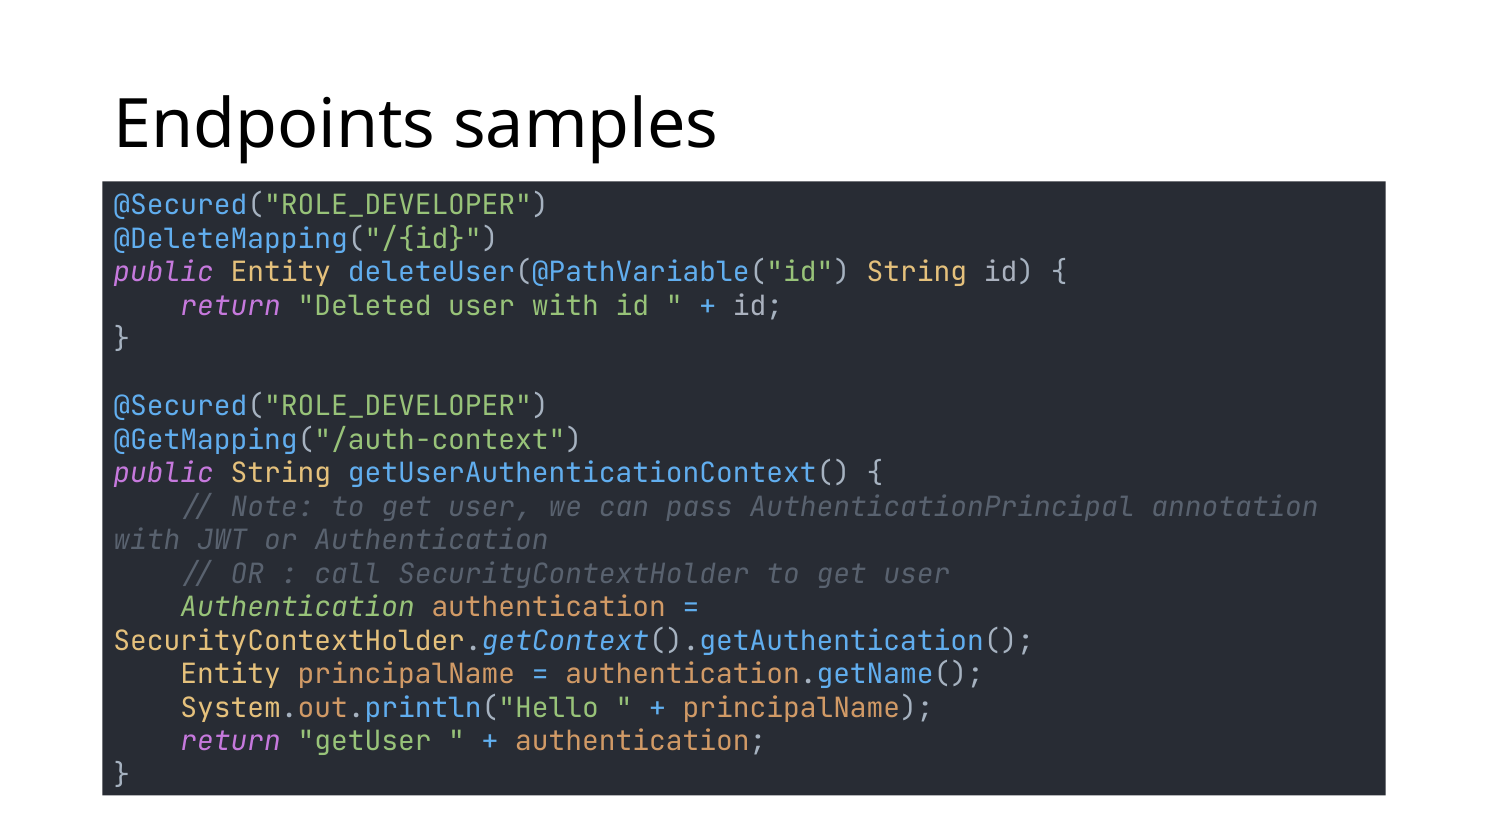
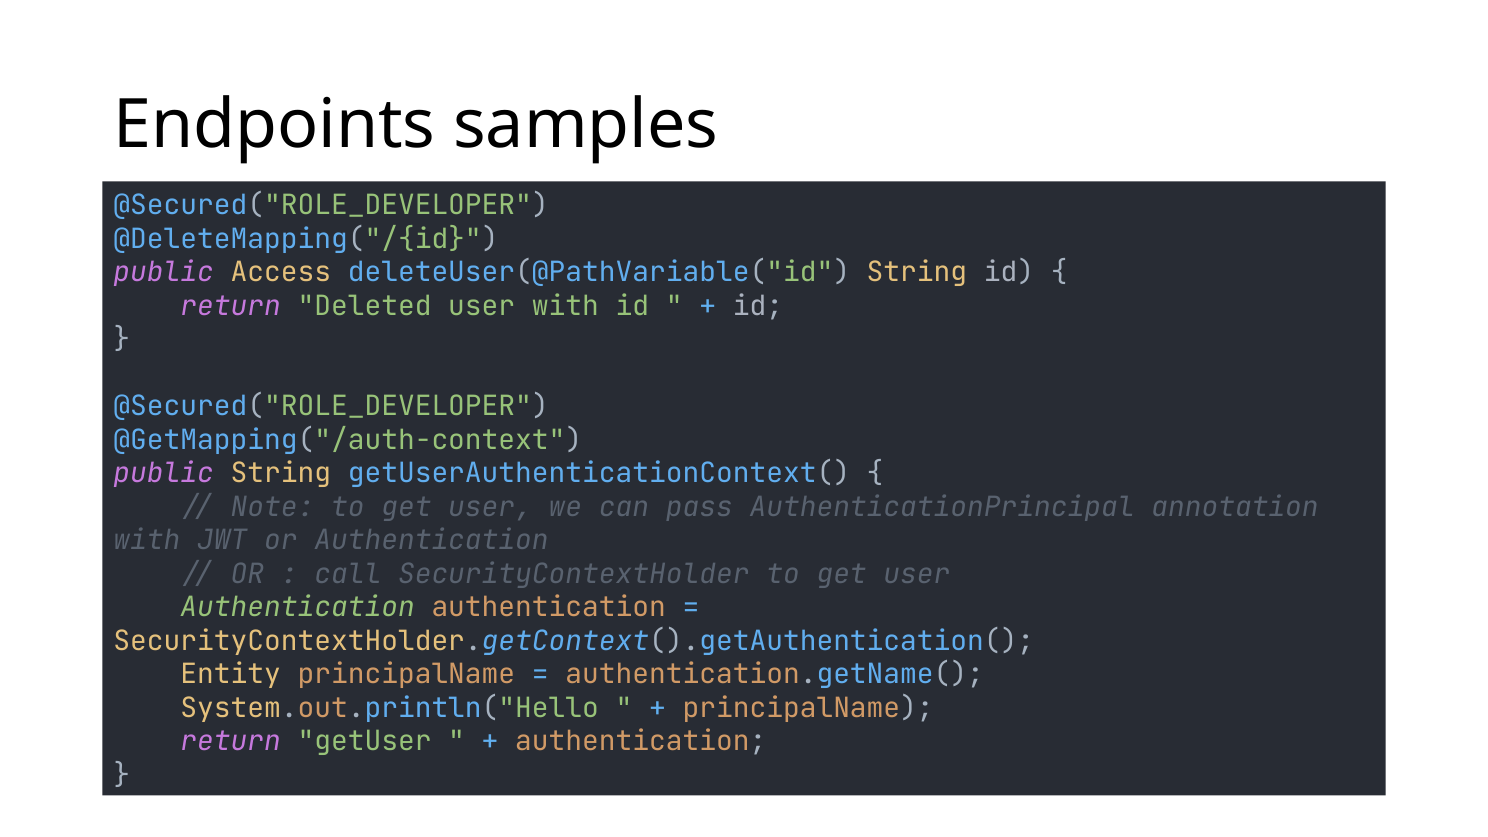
public Entity: Entity -> Access (281, 273)
